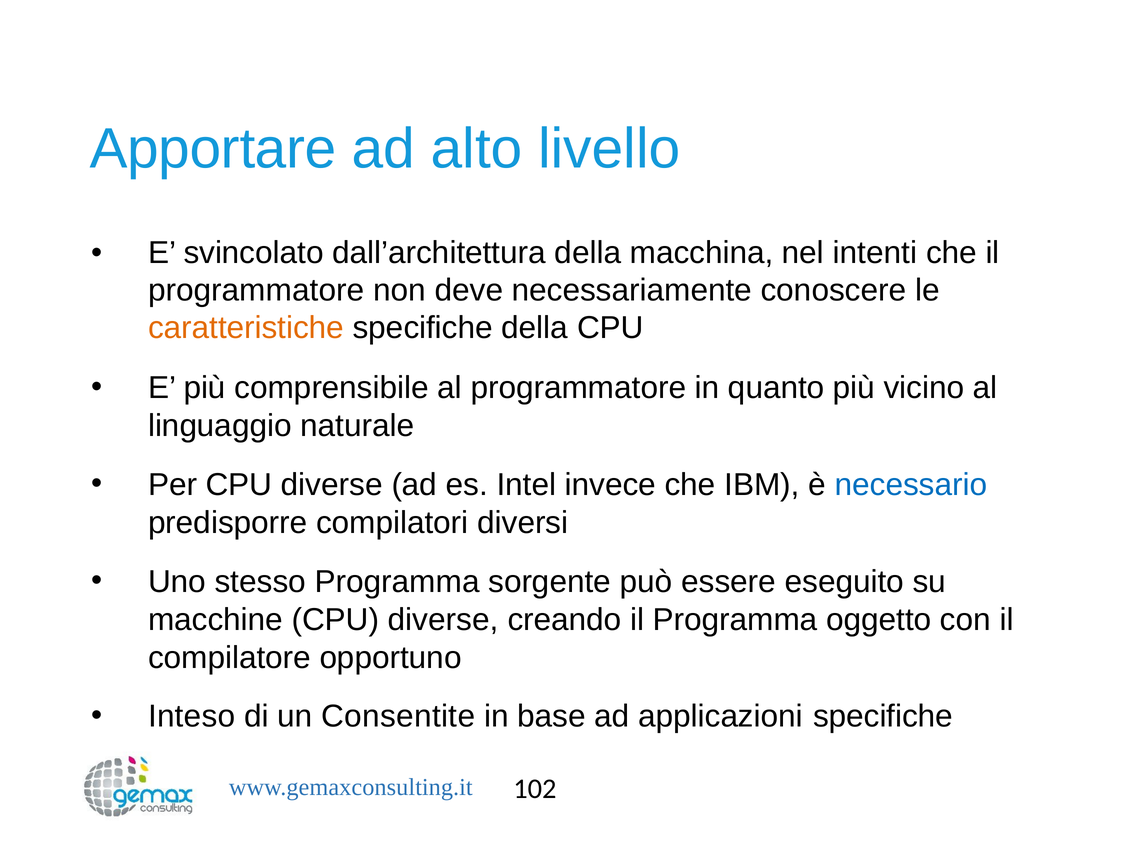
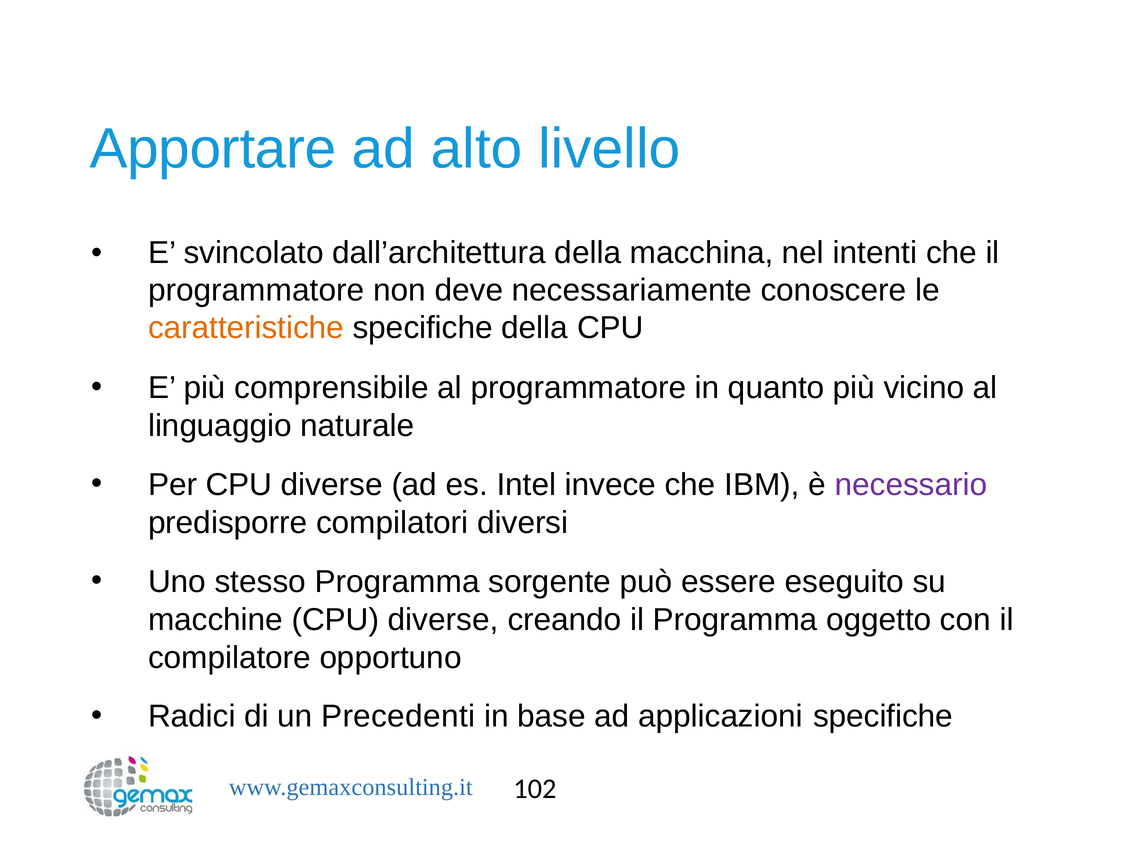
necessario colour: blue -> purple (911, 485)
Inteso: Inteso -> Radici (192, 716)
Consentite: Consentite -> Precedenti (398, 716)
